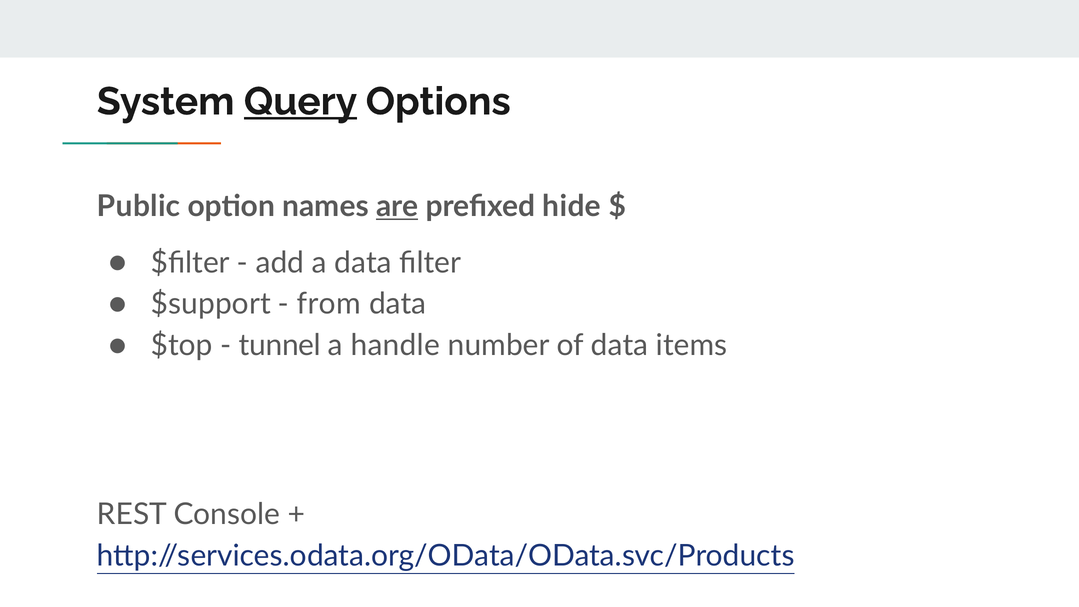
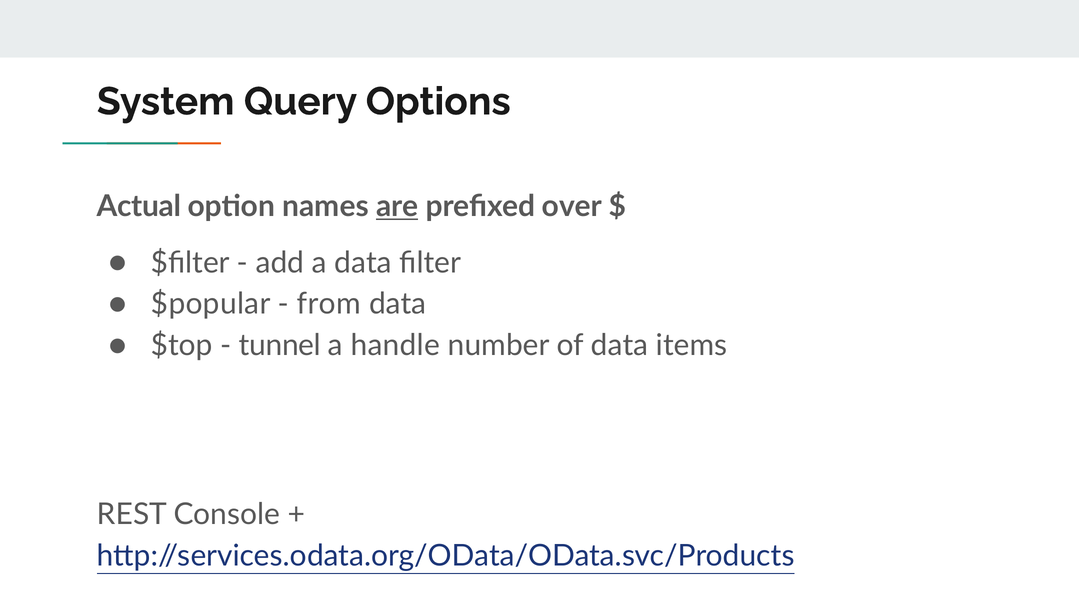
Query underline: present -> none (301, 102)
Public: Public -> Actual (139, 206)
hide: hide -> over (572, 206)
$support: $support -> $popular (211, 304)
